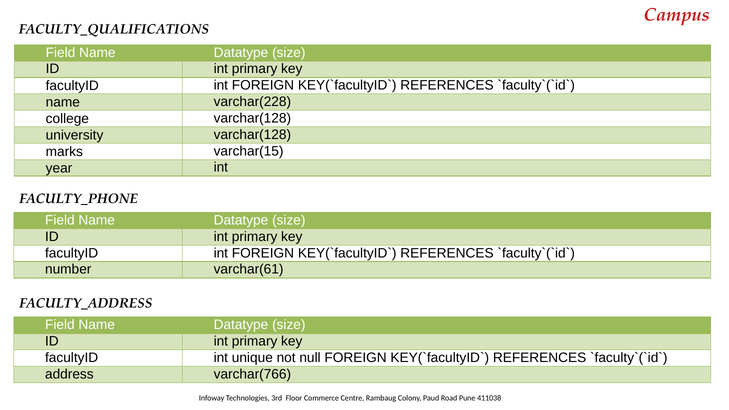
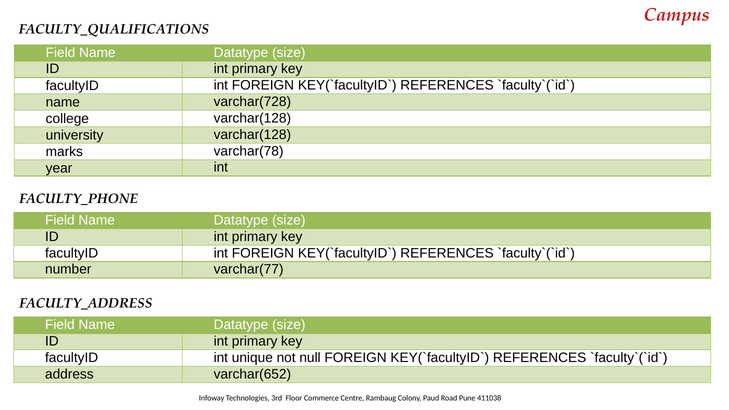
varchar(228: varchar(228 -> varchar(728 (252, 102)
varchar(15: varchar(15 -> varchar(78 (249, 151)
varchar(61: varchar(61 -> varchar(77 (249, 270)
varchar(766: varchar(766 -> varchar(652 (252, 374)
